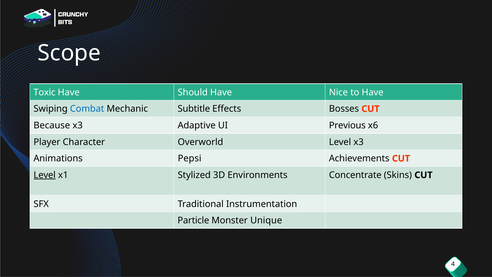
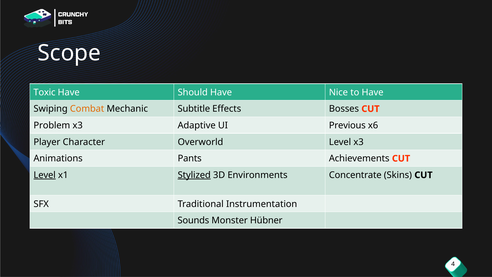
Combat colour: blue -> orange (87, 109)
Because: Because -> Problem (52, 125)
Pepsi: Pepsi -> Pants (190, 158)
Stylized underline: none -> present (194, 175)
Particle: Particle -> Sounds (193, 220)
Unique: Unique -> Hübner (266, 220)
